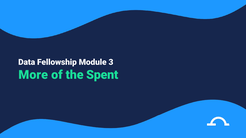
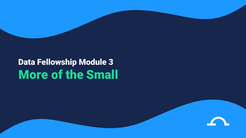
Spent: Spent -> Small (102, 75)
